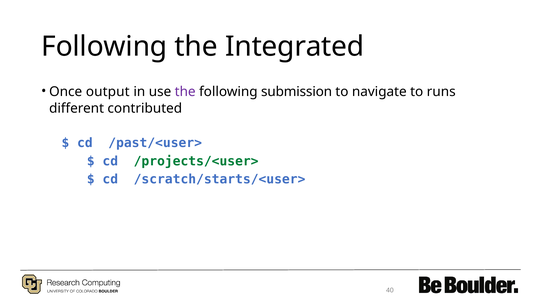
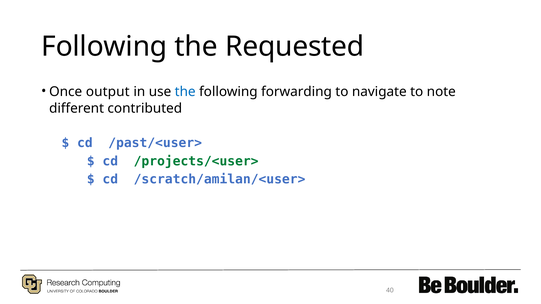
Integrated: Integrated -> Requested (295, 47)
the colour: purple -> blue (185, 92)
submission: submission -> forwarding (296, 92)
runs: runs -> note (441, 92)
/scratch/starts/<user>: /scratch/starts/<user> -> /scratch/amilan/<user> (220, 179)
